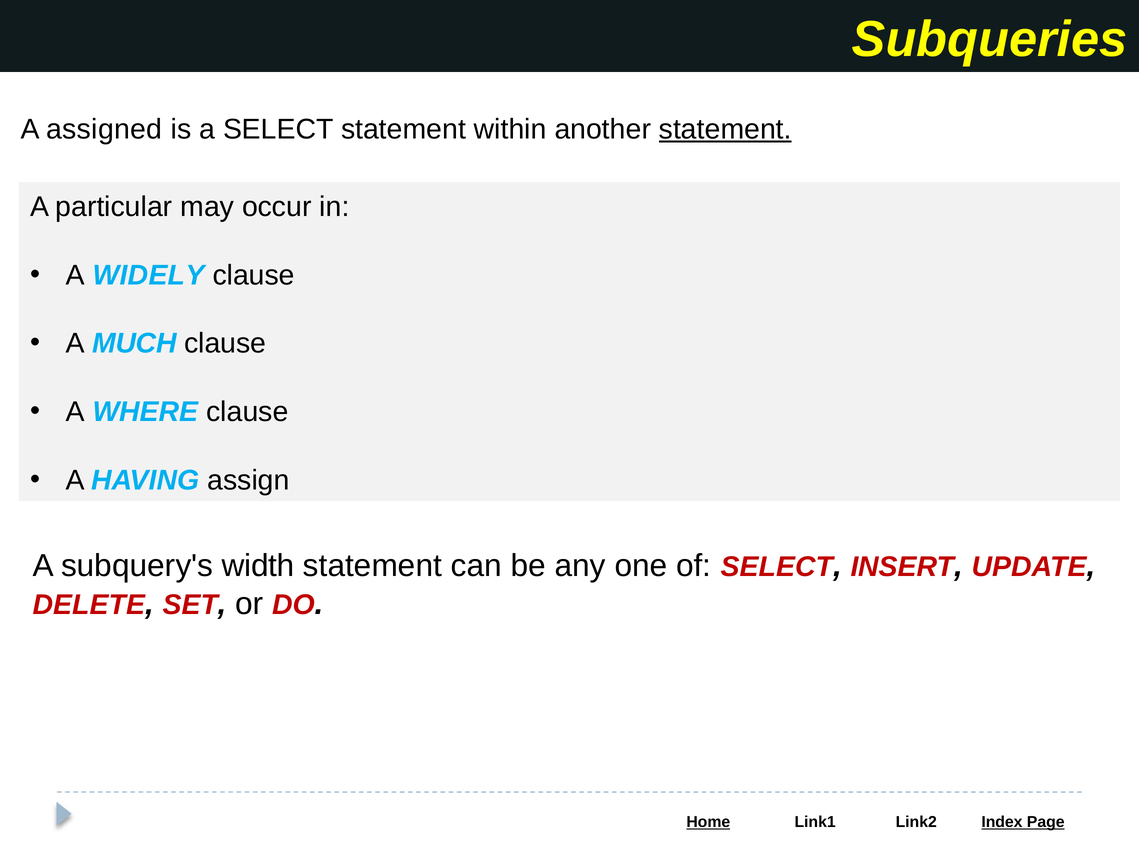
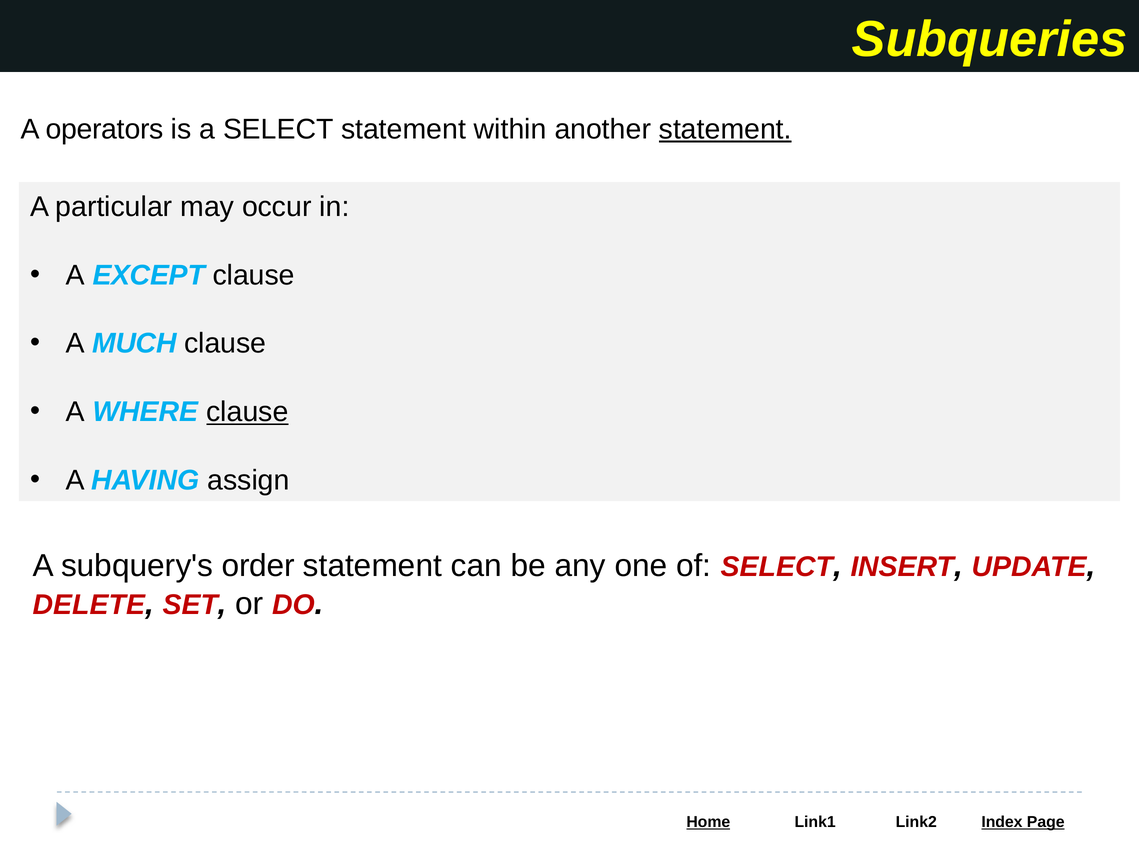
assigned: assigned -> operators (105, 129)
WIDELY: WIDELY -> EXCEPT (149, 275)
clause underline: none -> present (247, 412)
width: width -> order (258, 565)
